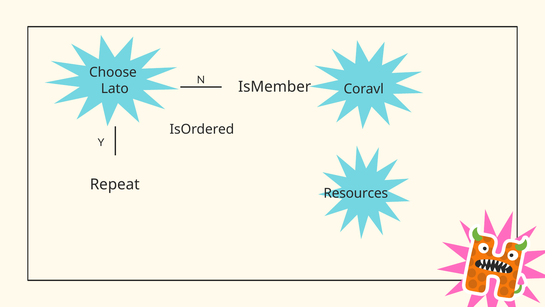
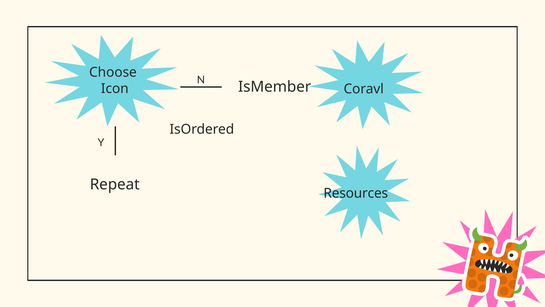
Lato: Lato -> Icon (115, 88)
